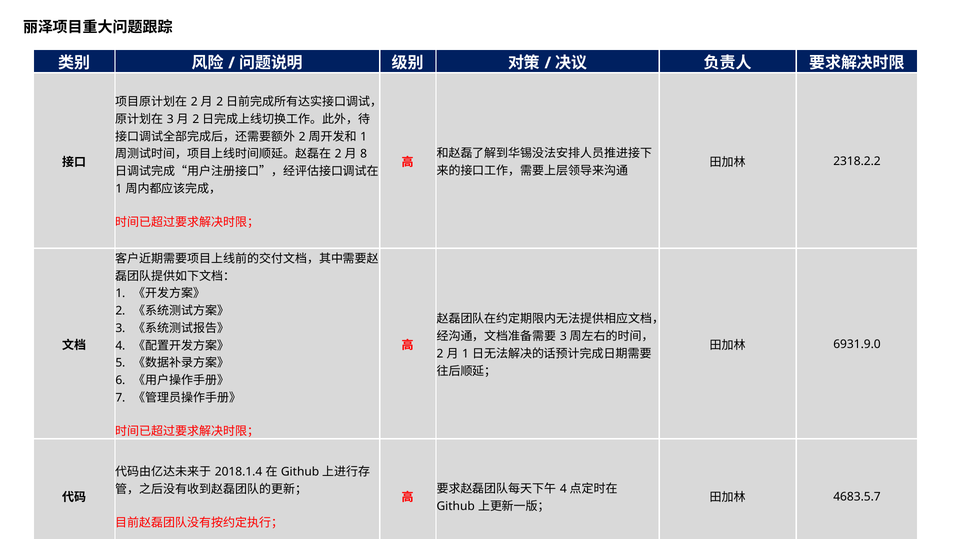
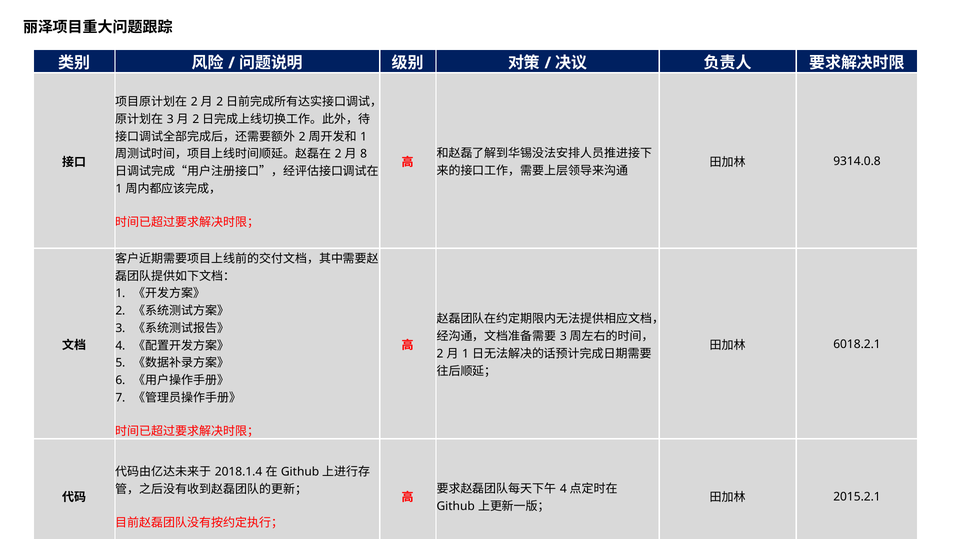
2318.2.2: 2318.2.2 -> 9314.0.8 (857, 162)
6931.9.0: 6931.9.0 -> 6018.2.1 (857, 345)
4683.5.7: 4683.5.7 -> 2015.2.1 (857, 497)
